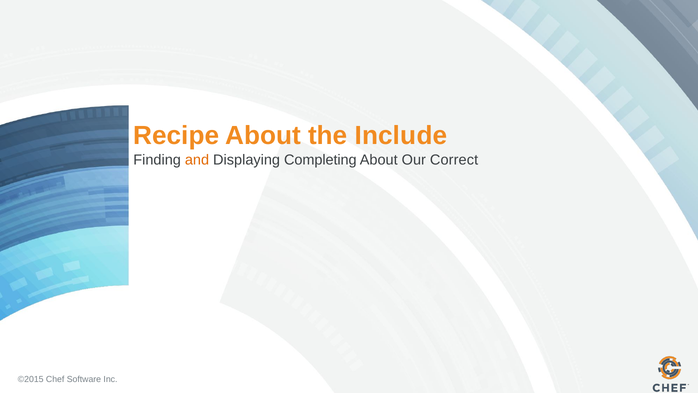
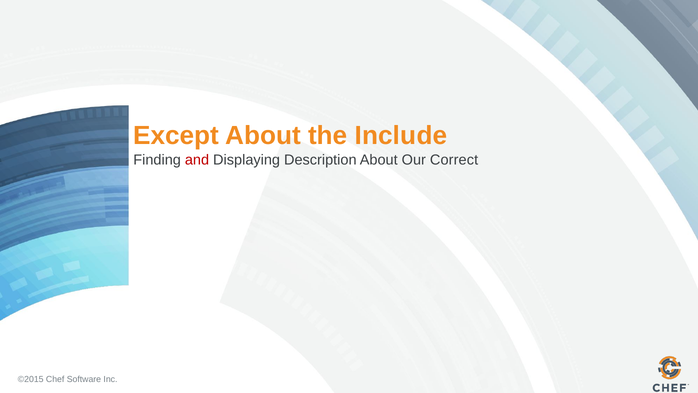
Recipe: Recipe -> Except (176, 136)
and colour: orange -> red (197, 160)
Completing: Completing -> Description (320, 160)
